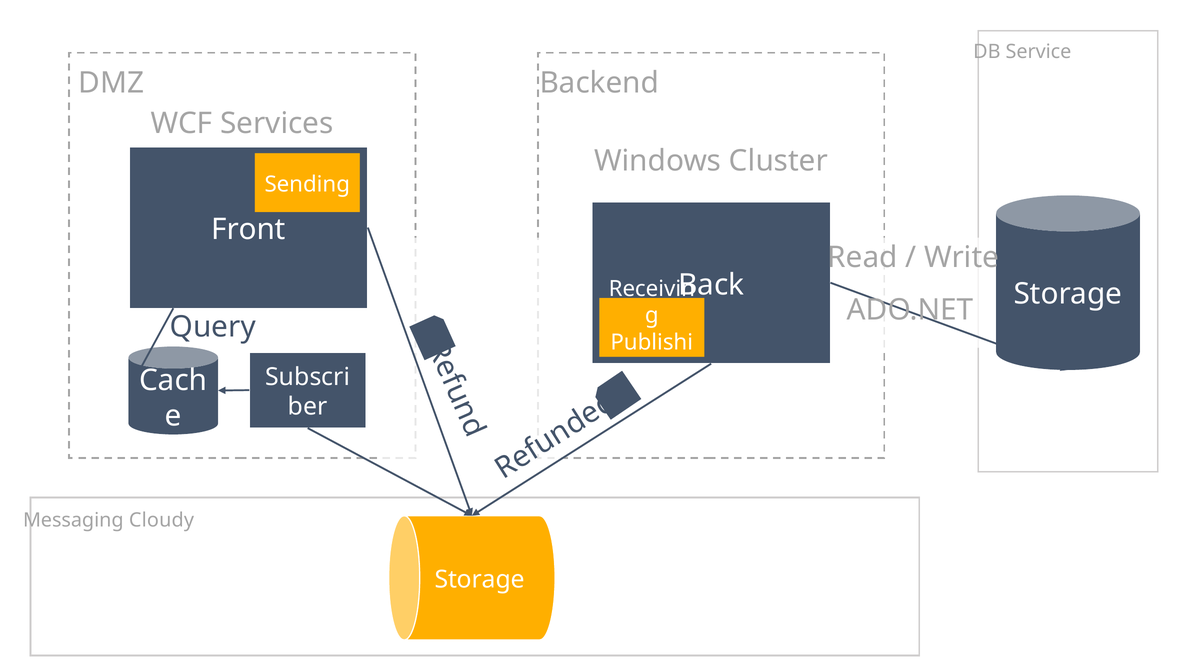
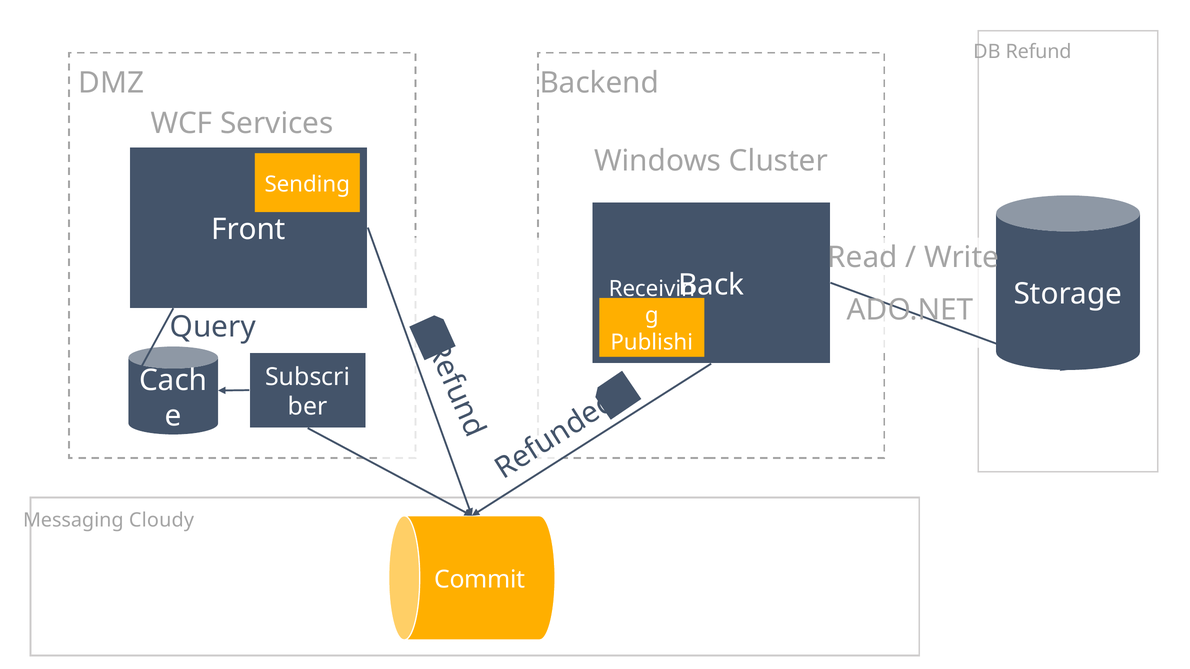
Service: Service -> Refund (1039, 52)
Storage: Storage -> Commit (480, 580)
